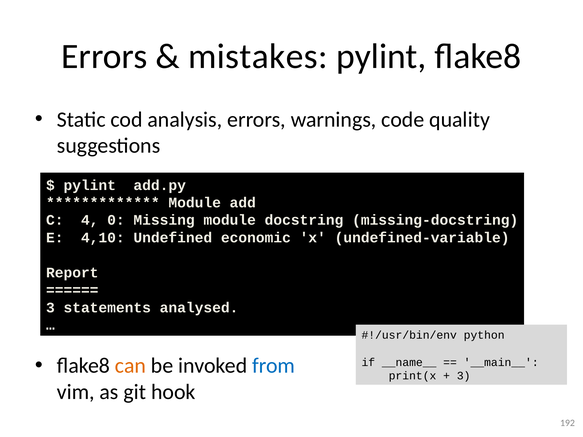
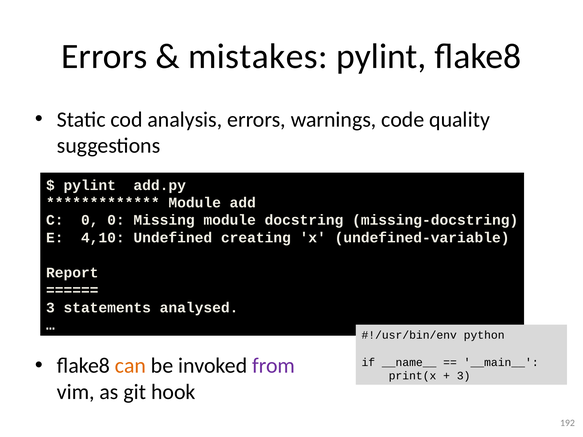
C 4: 4 -> 0 (90, 220)
economic: economic -> creating (256, 238)
from colour: blue -> purple (274, 366)
